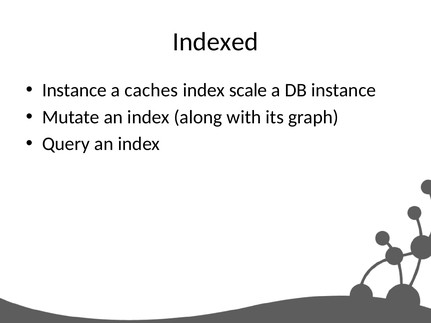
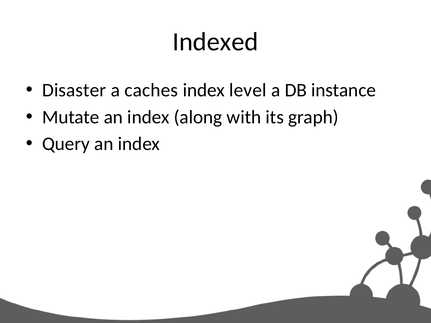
Instance: Instance -> Disaster (74, 90)
scale: scale -> level (248, 90)
